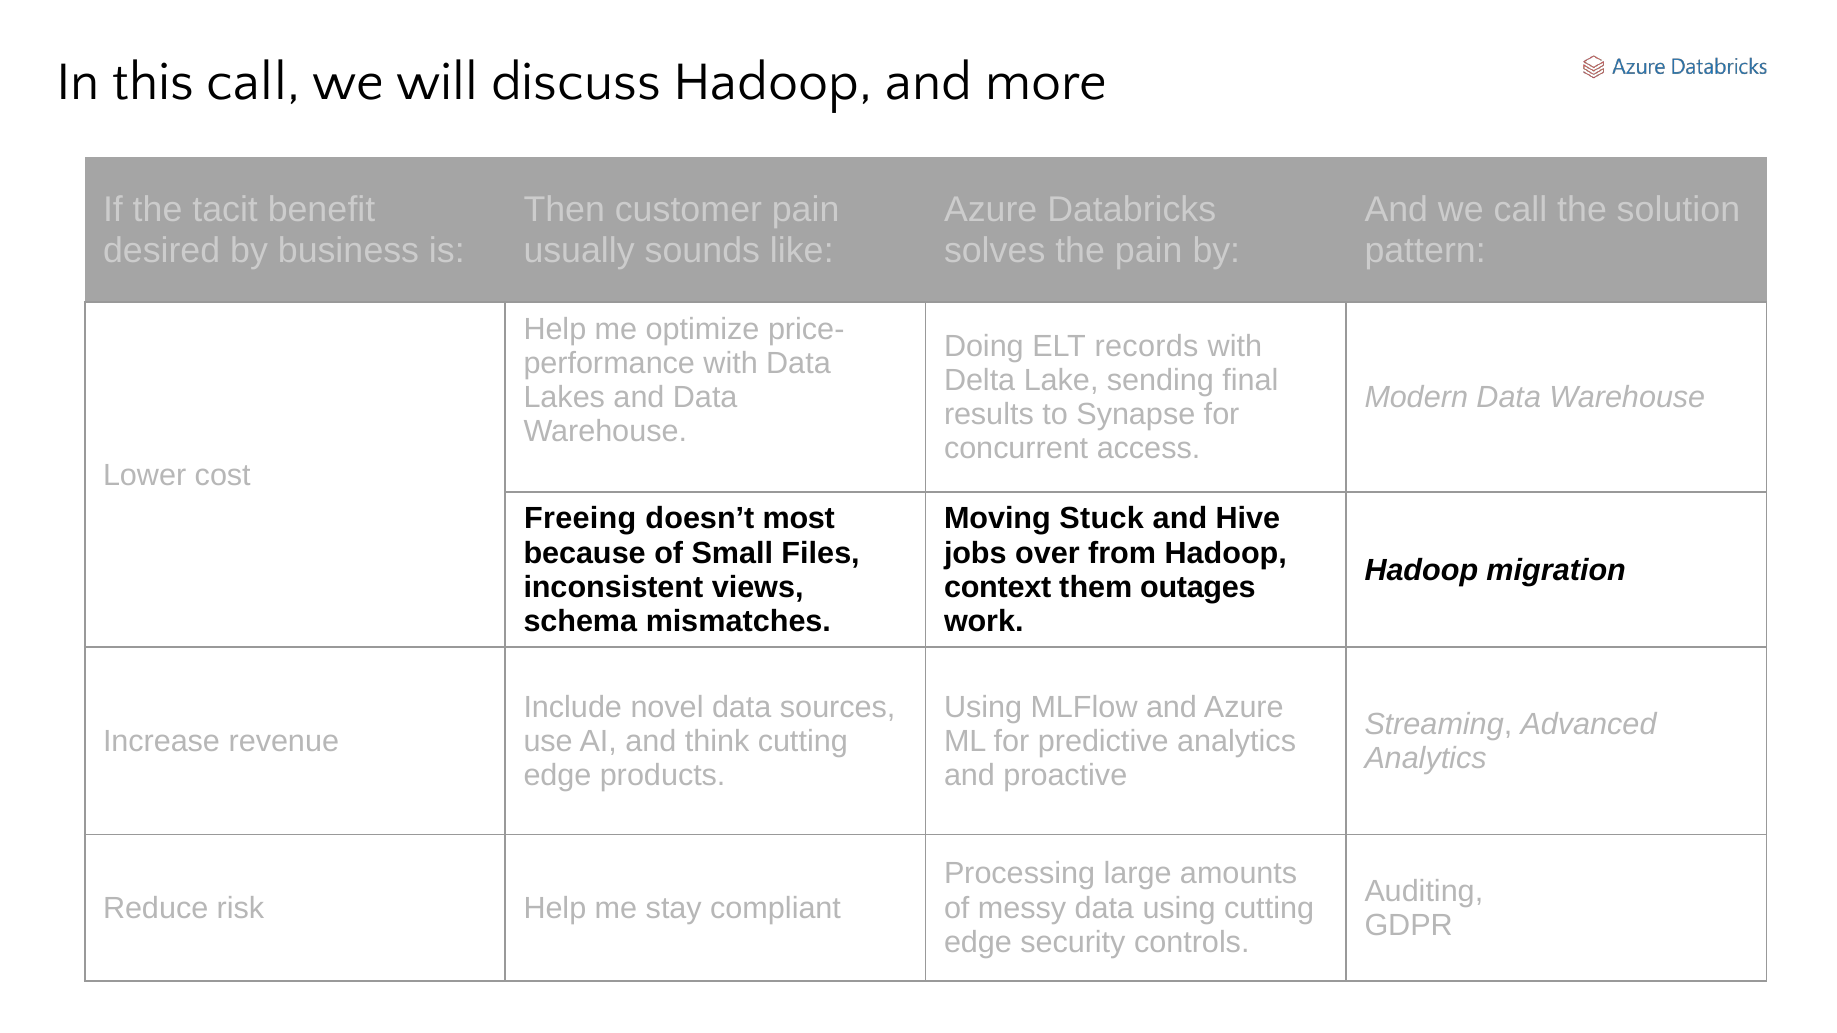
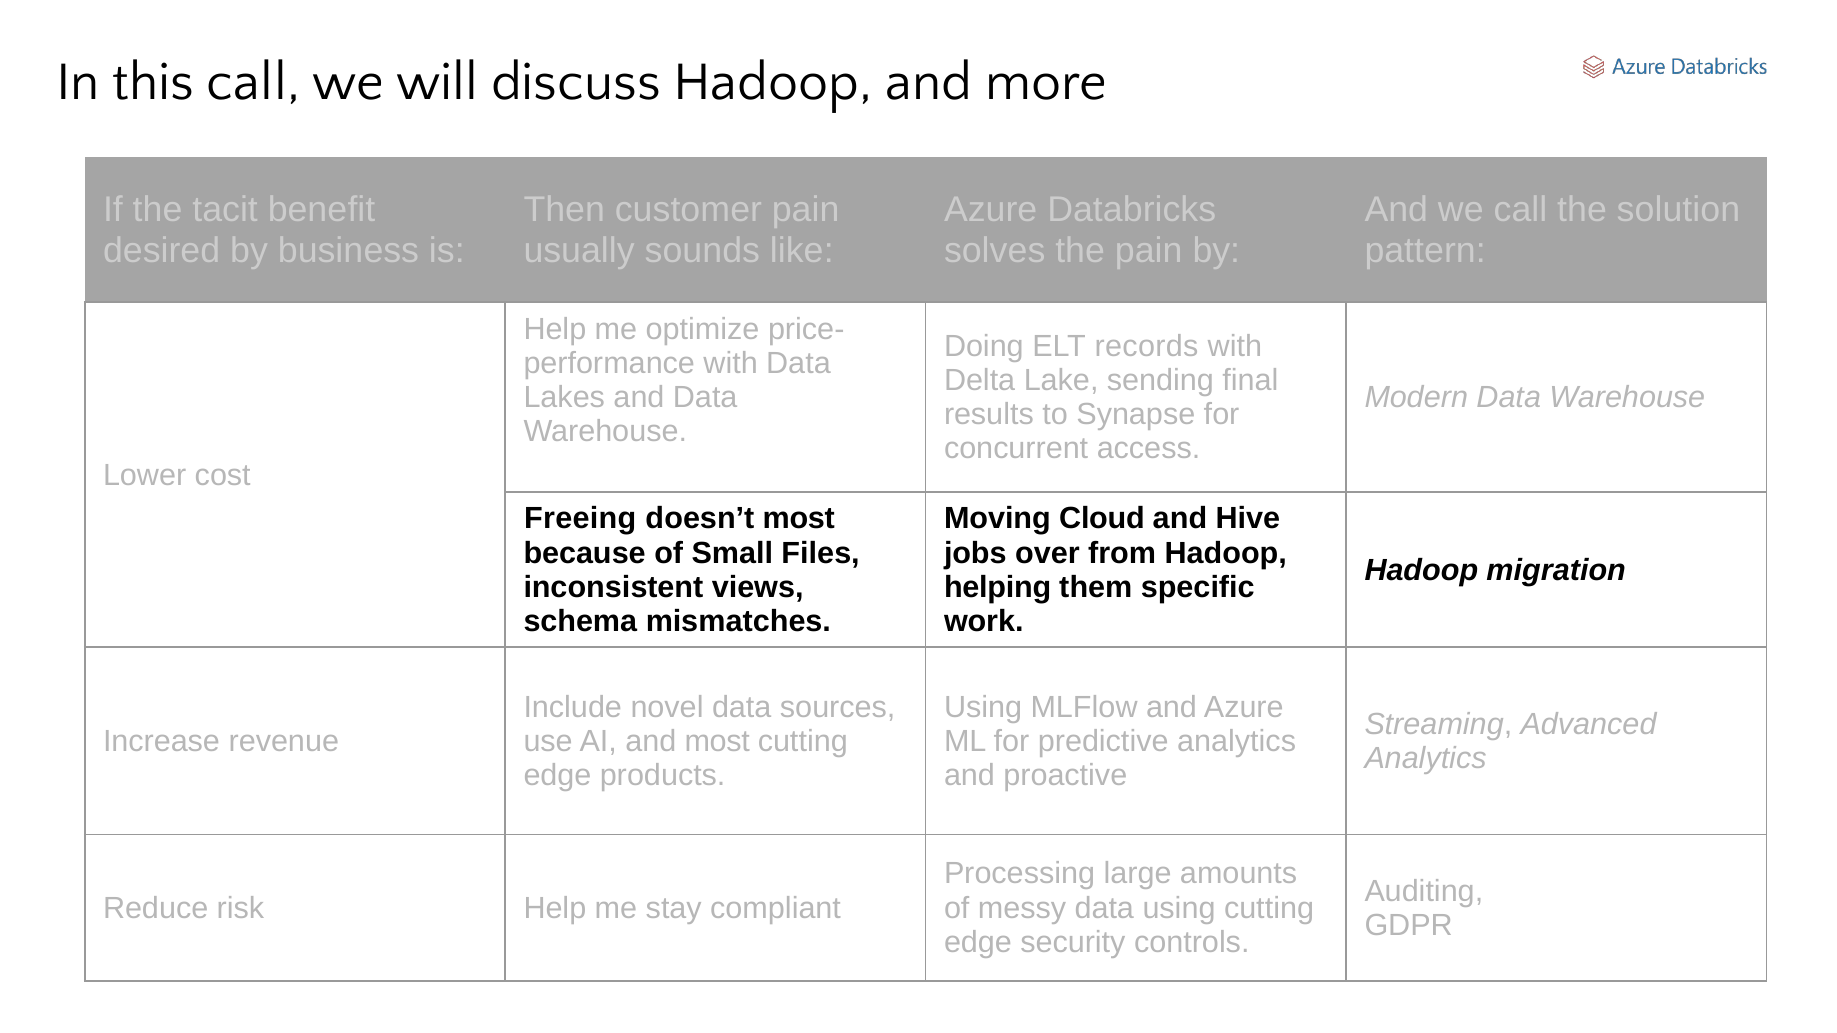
Stuck: Stuck -> Cloud (1102, 519)
context: context -> helping (998, 587)
outages: outages -> specific (1198, 587)
and think: think -> most (717, 742)
